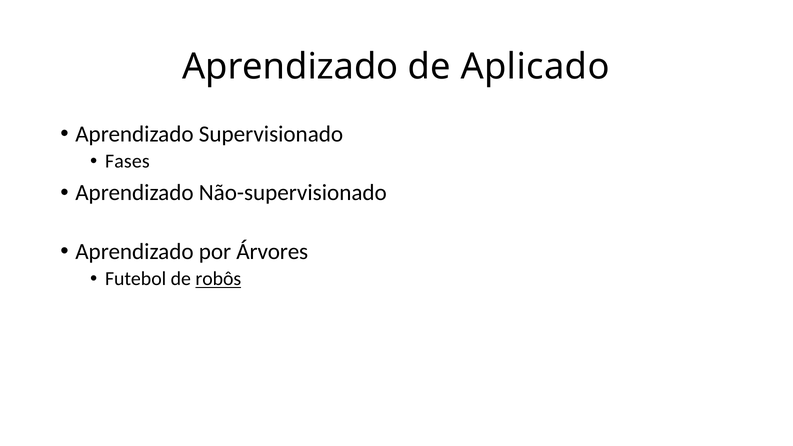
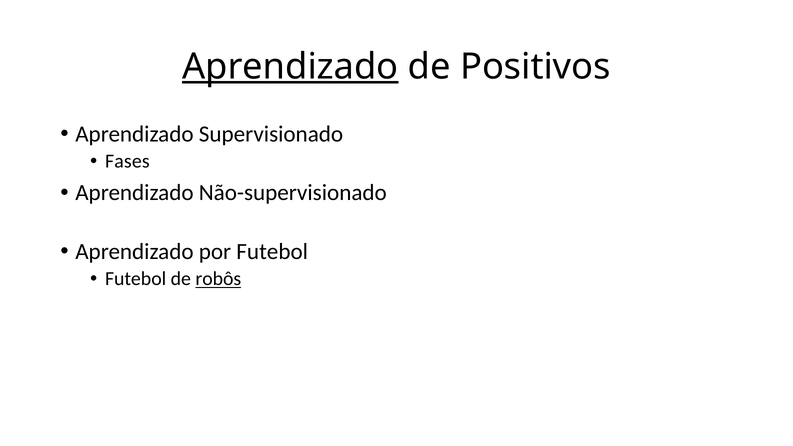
Aprendizado underline: none -> present (290, 67)
Aplicado: Aplicado -> Positivos (535, 67)
por Árvores: Árvores -> Futebol (272, 252)
